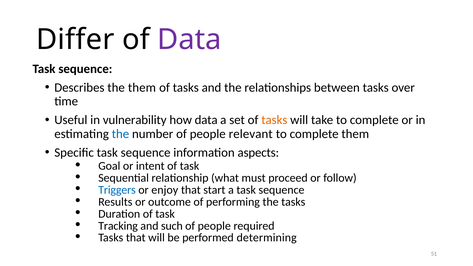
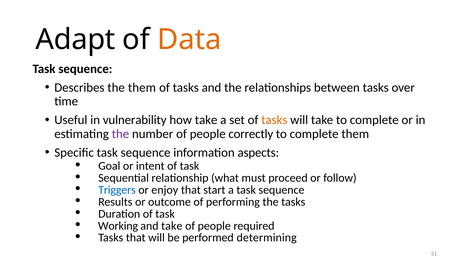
Differ: Differ -> Adapt (75, 40)
Data colour: purple -> orange (189, 40)
how data: data -> take (206, 120)
the colour: blue -> purple (120, 134)
relevant: relevant -> correctly (251, 134)
Tracking: Tracking -> Working (118, 226)
and such: such -> take (172, 226)
